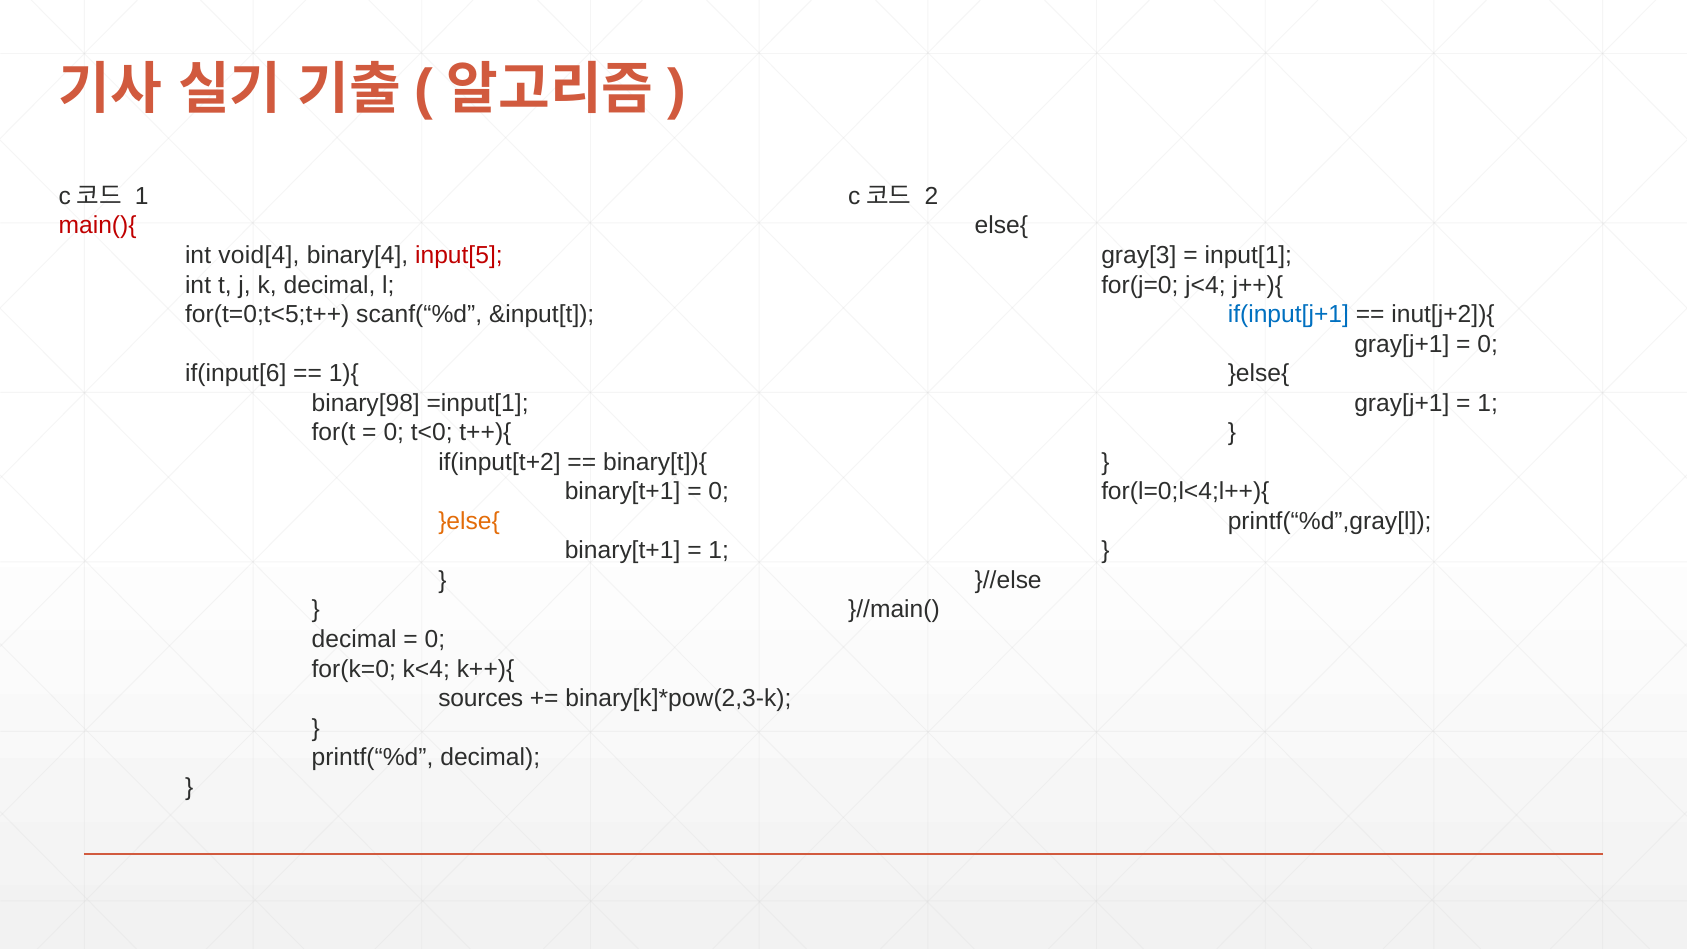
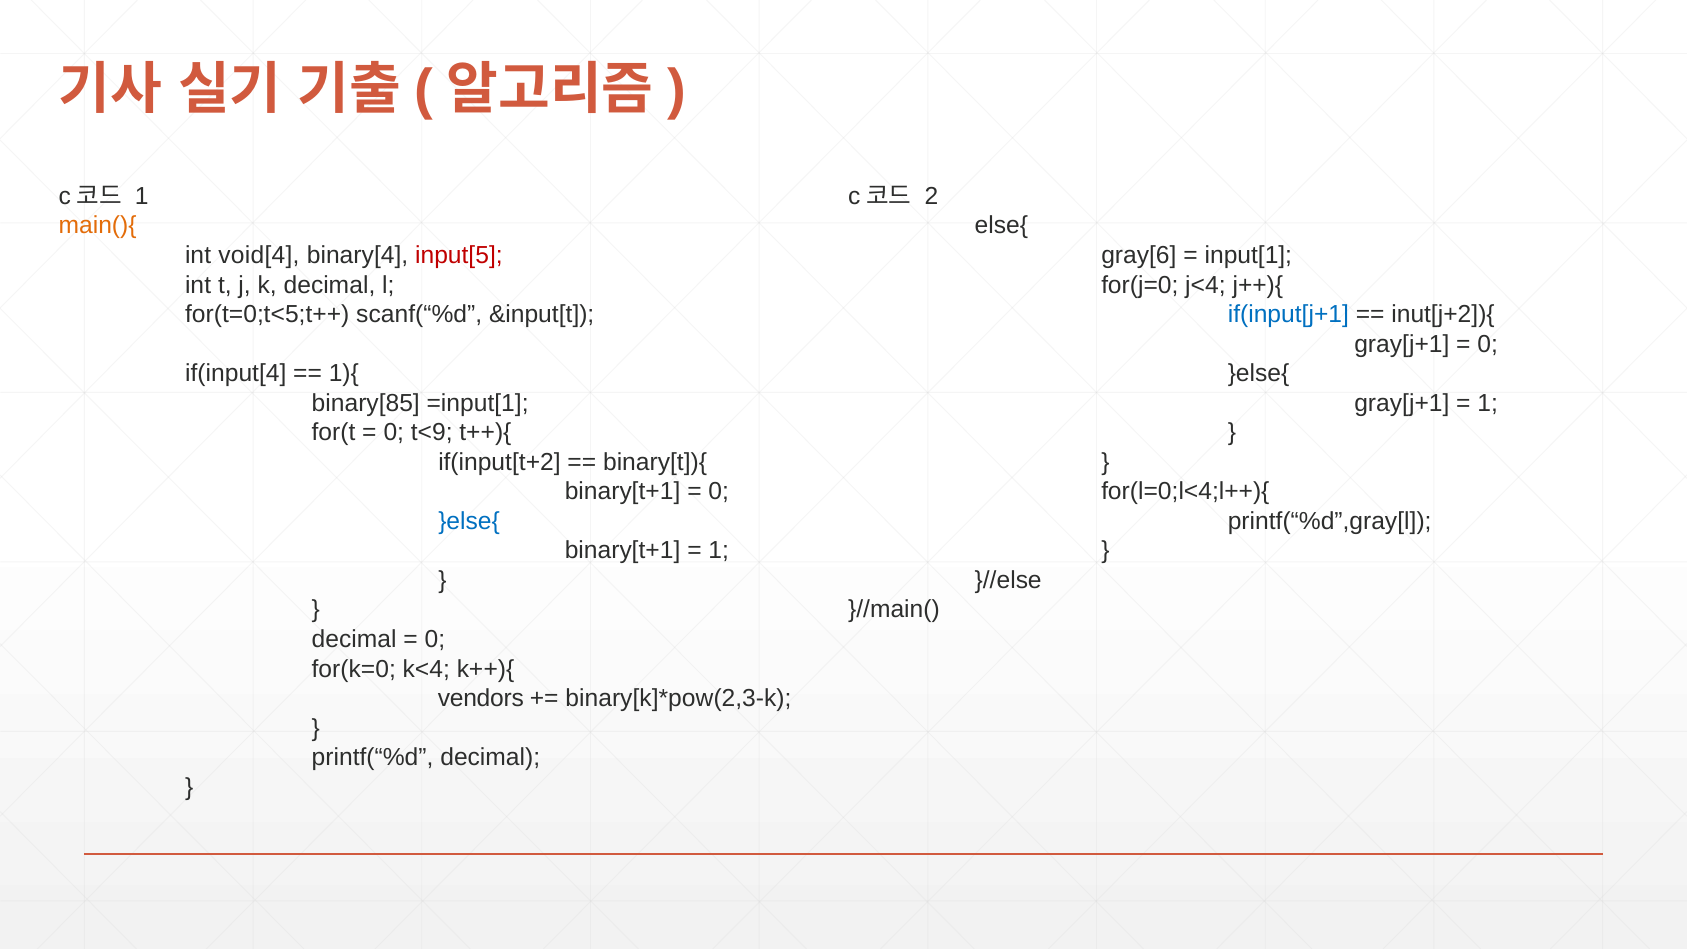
main(){ colour: red -> orange (98, 226)
gray[3: gray[3 -> gray[6 (1139, 255)
if(input[6: if(input[6 -> if(input[4 (236, 373)
binary[98: binary[98 -> binary[85 (366, 403)
t<0: t<0 -> t<9 (432, 433)
}else{ colour: orange -> blue (469, 521)
sources: sources -> vendors (481, 698)
